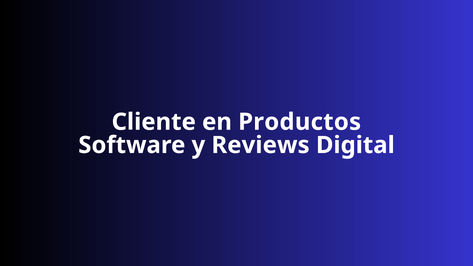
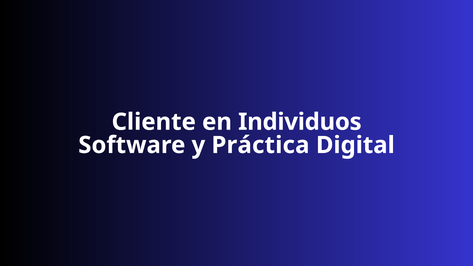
Productos: Productos -> Individuos (300, 122)
Reviews: Reviews -> Práctica (260, 145)
